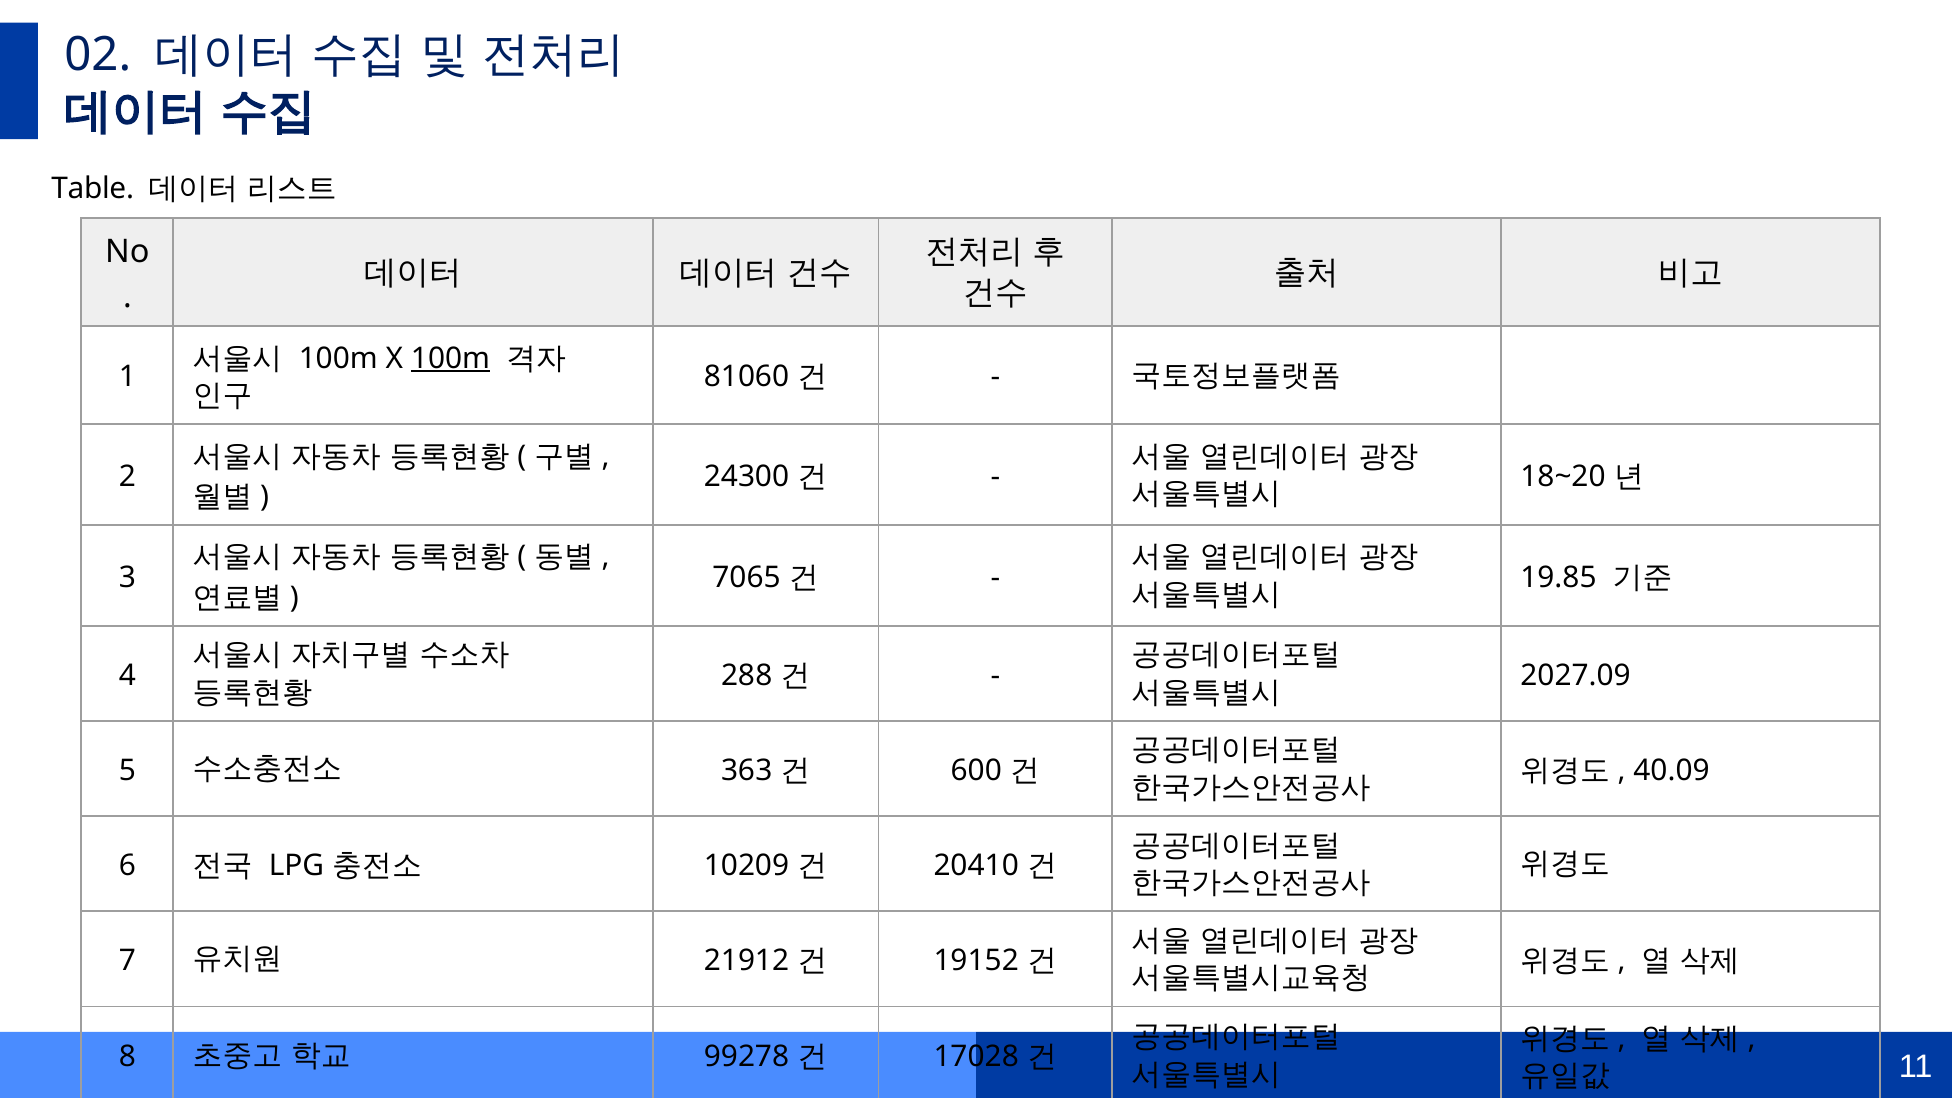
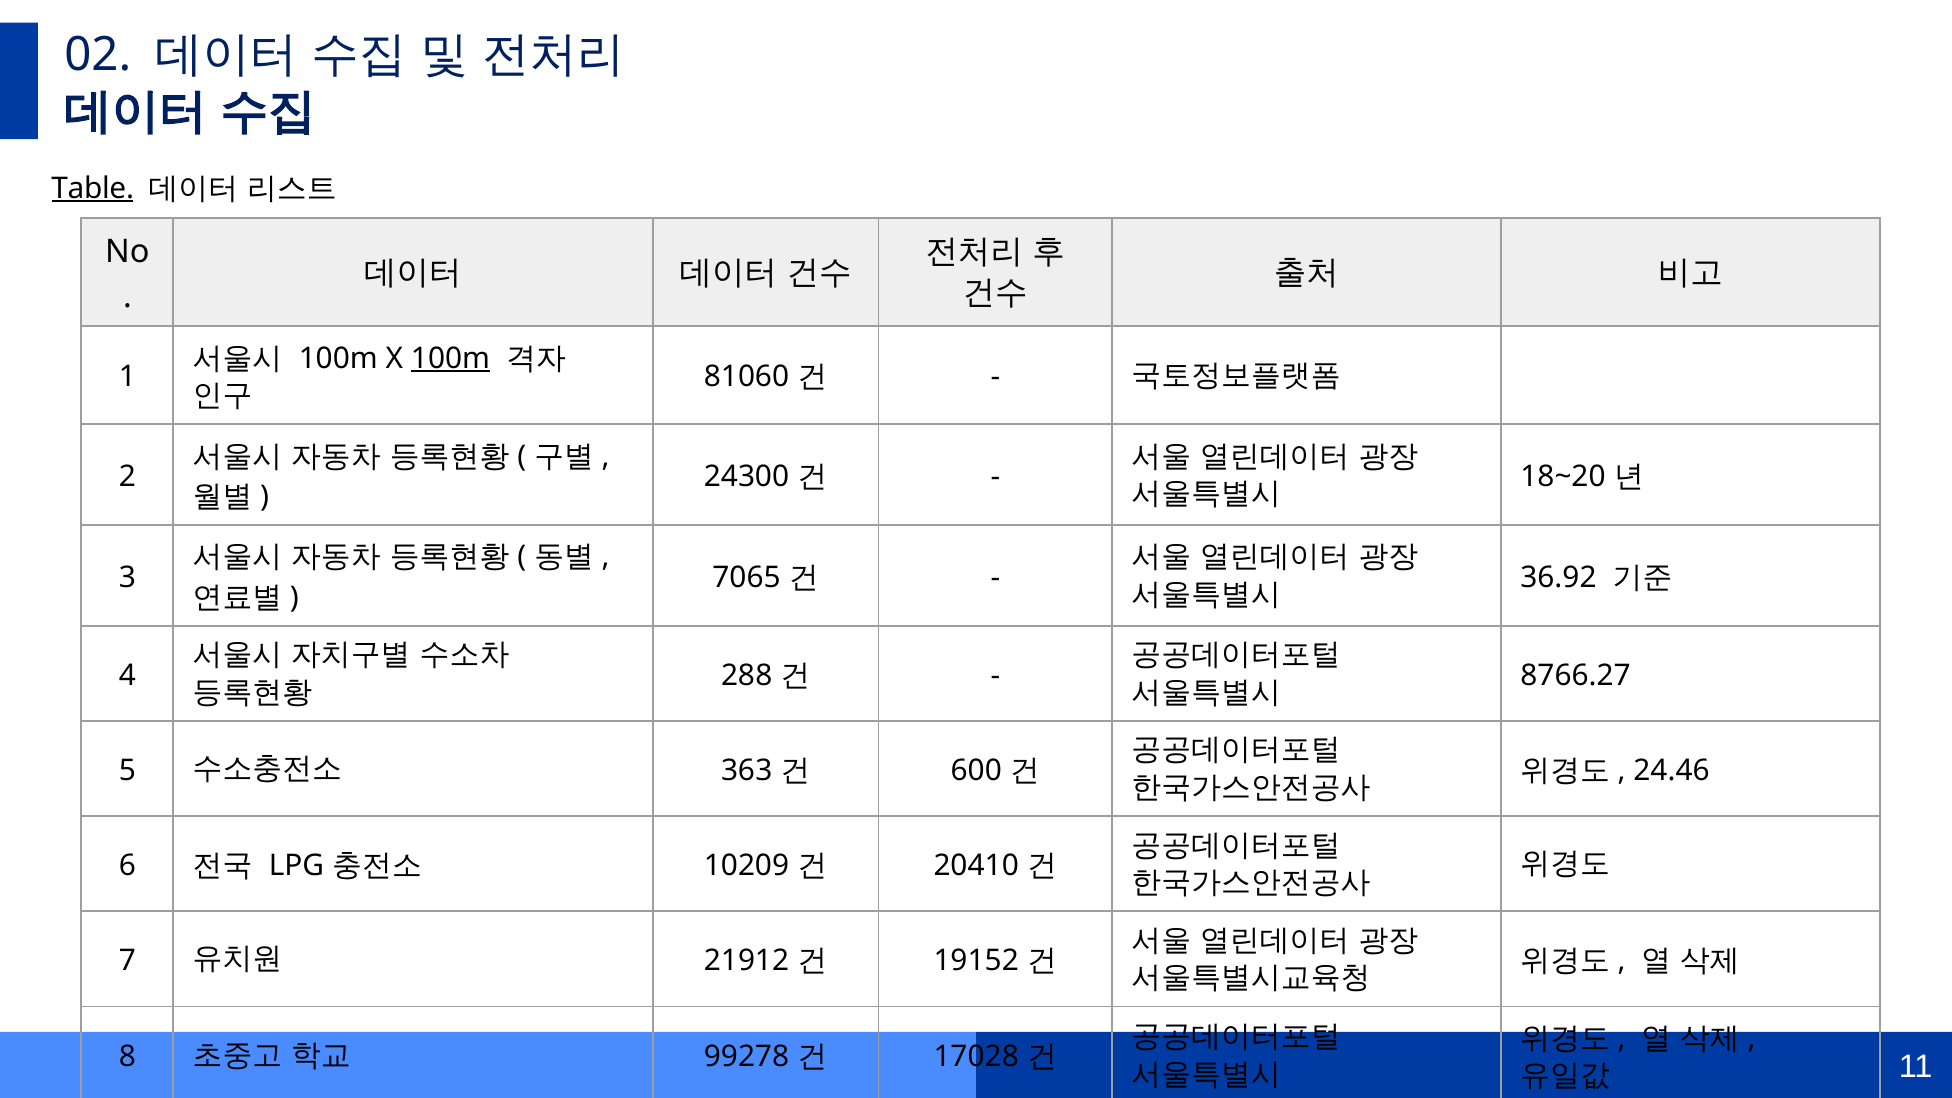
Table underline: none -> present (93, 188)
19.85: 19.85 -> 36.92 (1558, 577)
2027.09: 2027.09 -> 8766.27 (1576, 675)
40.09: 40.09 -> 24.46 (1672, 771)
